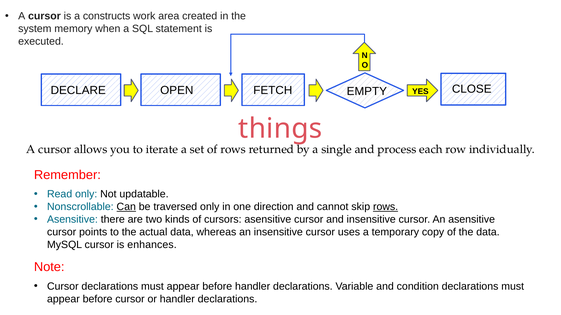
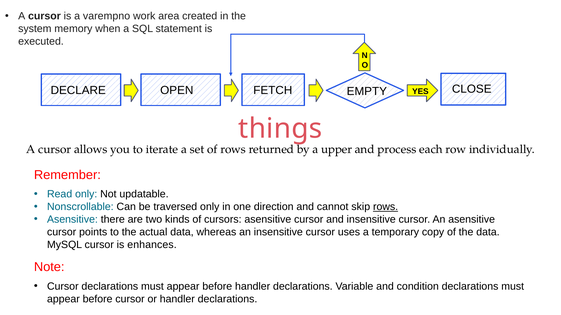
constructs: constructs -> varempno (107, 16)
single: single -> upper (337, 150)
Can underline: present -> none (126, 207)
